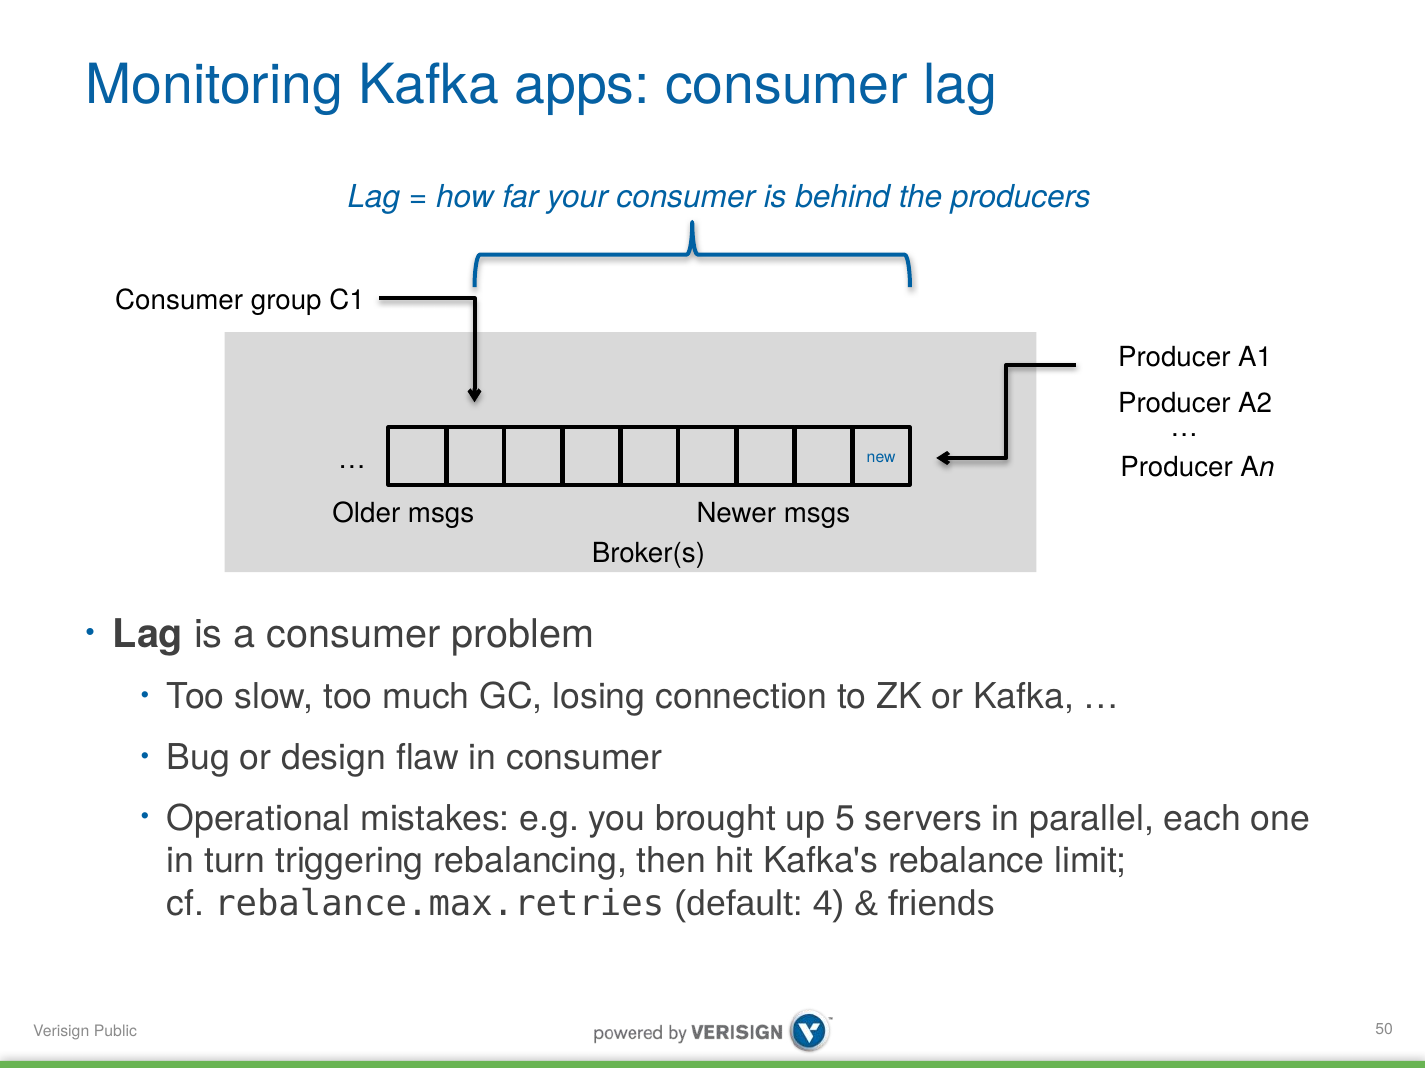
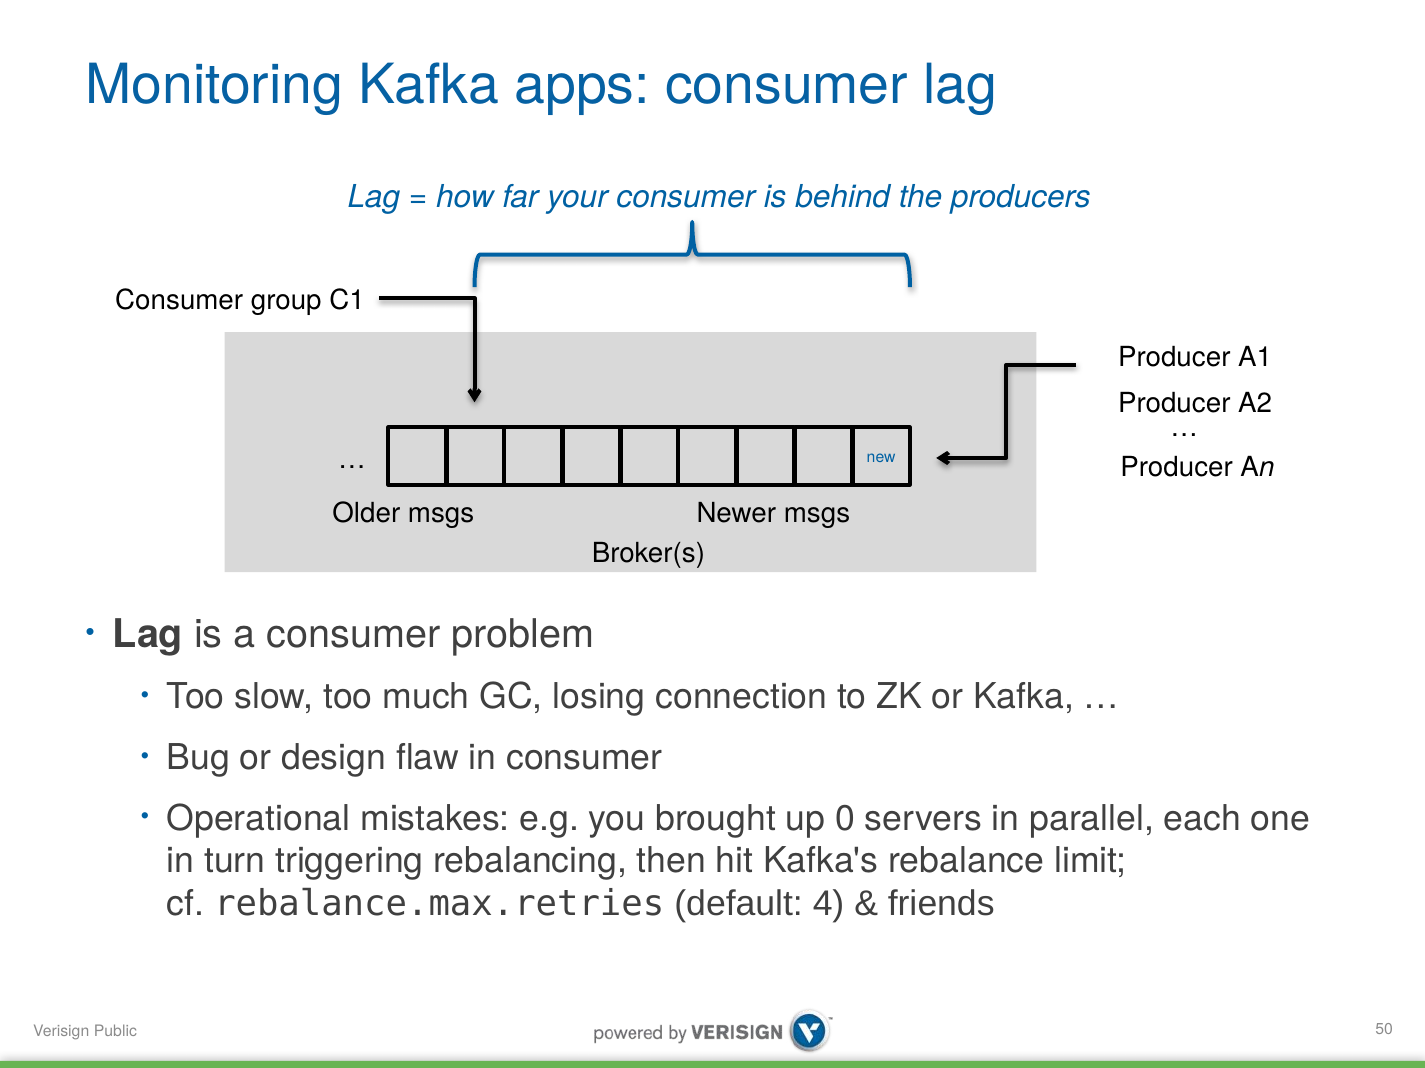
5: 5 -> 0 (845, 819)
